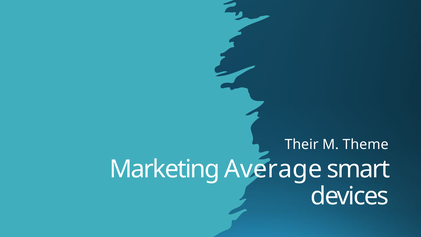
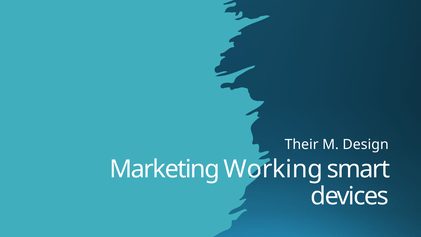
Theme: Theme -> Design (366, 144)
Average: Average -> Working (273, 169)
